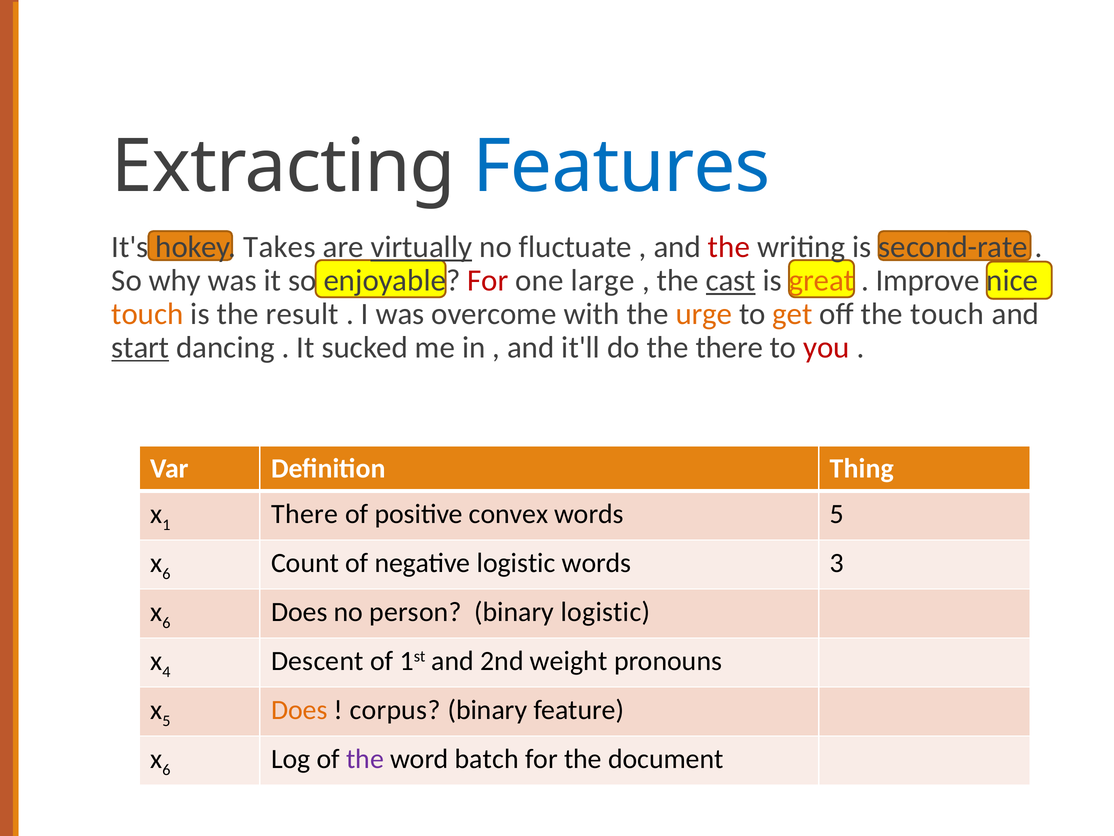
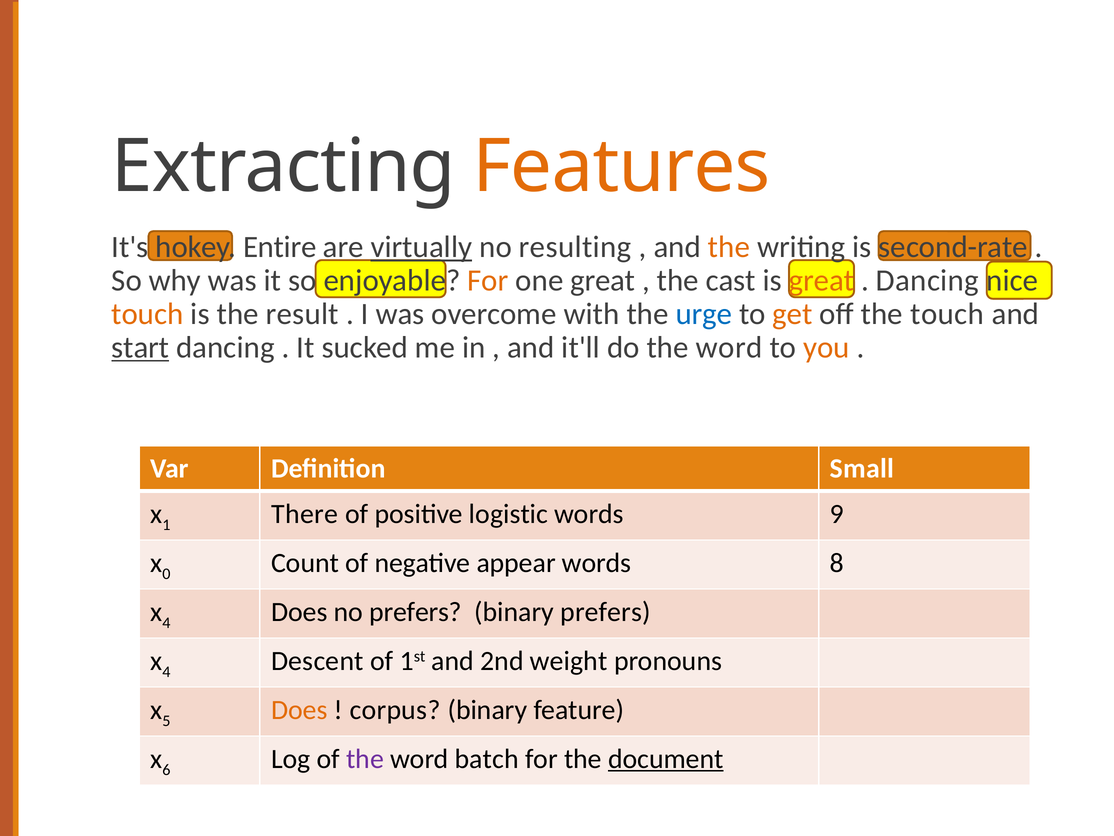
Features colour: blue -> orange (622, 166)
Takes: Takes -> Entire (280, 247)
fluctuate: fluctuate -> resulting (575, 247)
the colour: red -> orange (729, 247)
For colour: red -> orange (488, 280)
one large: large -> great (603, 280)
cast underline: present -> none (731, 280)
Improve: Improve -> Dancing (927, 280)
urge colour: orange -> blue (704, 314)
do the there: there -> word (729, 347)
you colour: red -> orange (826, 347)
Thing: Thing -> Small (862, 469)
convex: convex -> logistic (509, 514)
words 5: 5 -> 9 (837, 514)
6: 6 -> 0 (166, 573)
negative logistic: logistic -> appear (516, 563)
3: 3 -> 8 (837, 563)
6: 6 -> 4 (166, 622)
no person: person -> prefers (416, 612)
binary logistic: logistic -> prefers (605, 612)
document underline: none -> present (666, 758)
